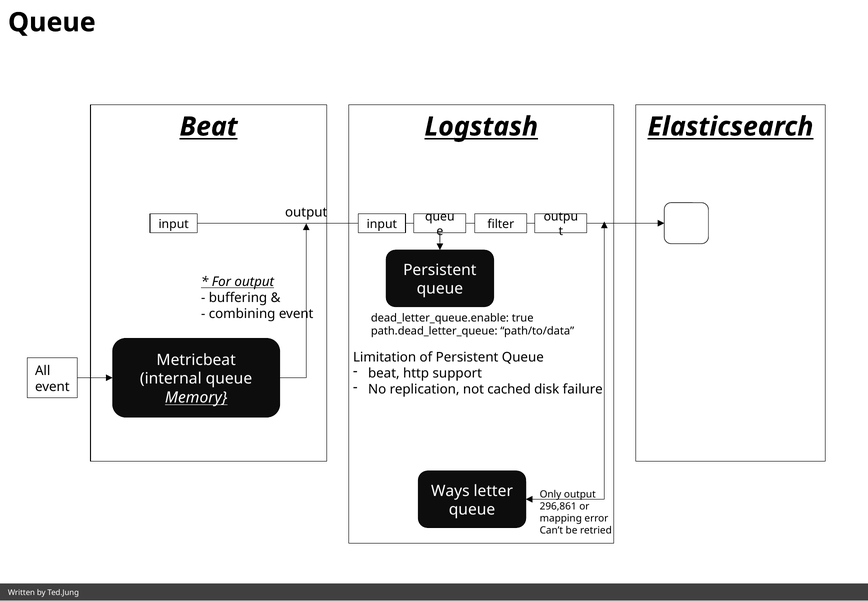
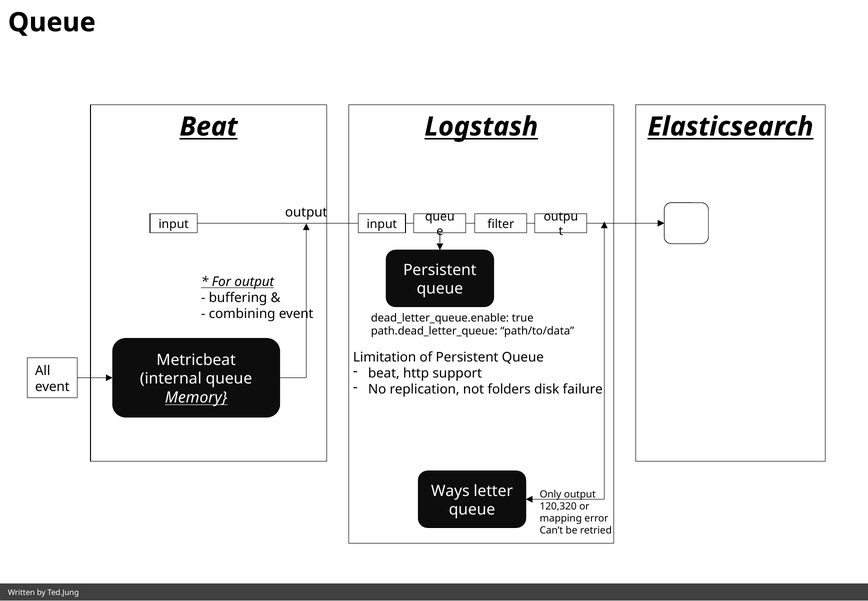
cached: cached -> folders (509, 390)
296,861: 296,861 -> 120,320 (558, 506)
